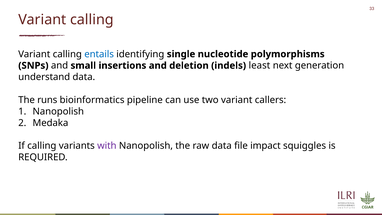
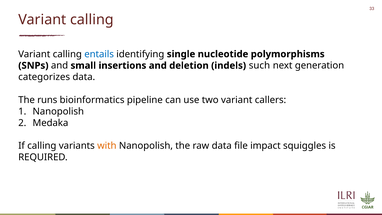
least: least -> such (259, 66)
understand: understand -> categorizes (44, 77)
with colour: purple -> orange (107, 146)
